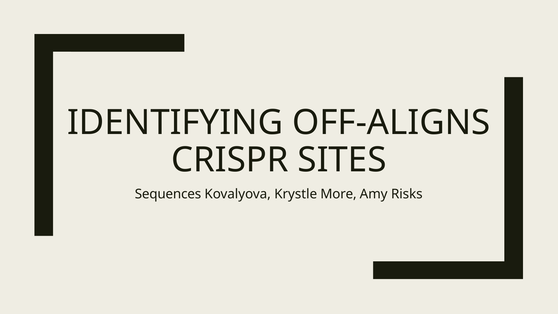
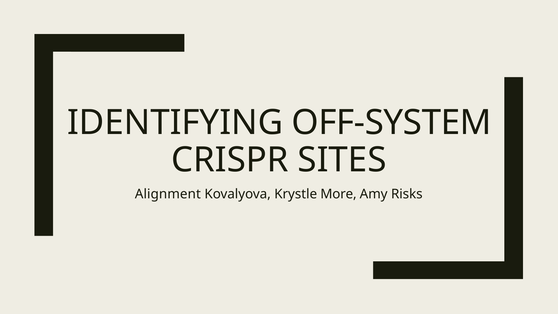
OFF-ALIGNS: OFF-ALIGNS -> OFF-SYSTEM (392, 123)
Sequences: Sequences -> Alignment (168, 194)
